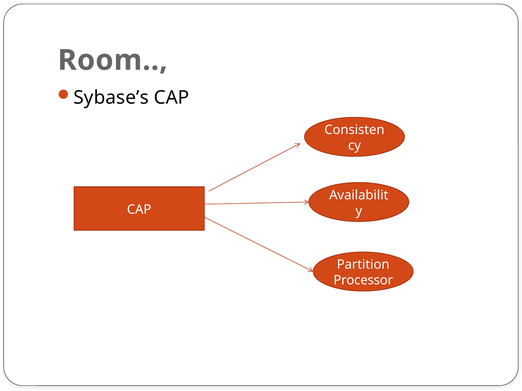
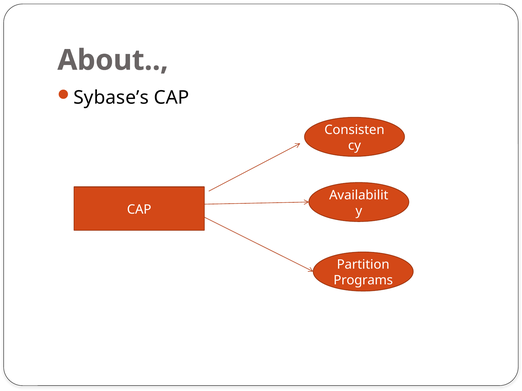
Room: Room -> About (113, 60)
Processor: Processor -> Programs (363, 281)
